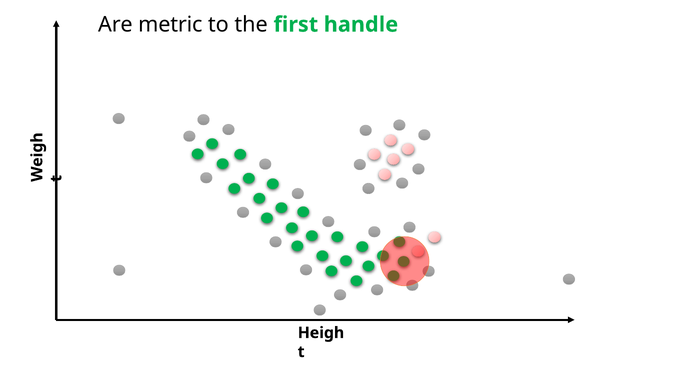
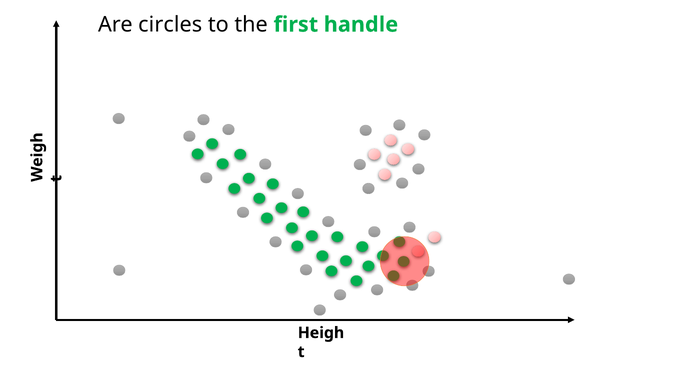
metric: metric -> circles (170, 25)
